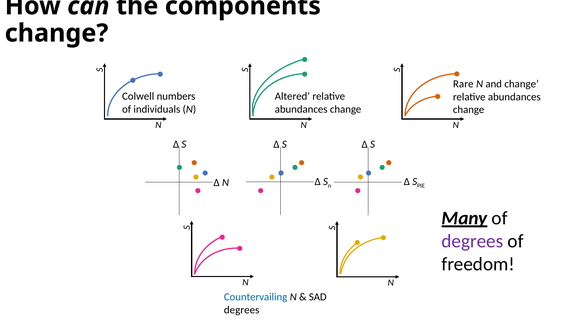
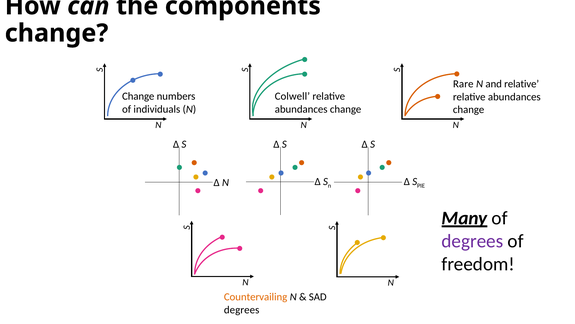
and change: change -> relative (522, 84)
Colwell: Colwell -> Change (138, 96)
Altered: Altered -> Colwell (292, 96)
Countervailing colour: blue -> orange (256, 296)
